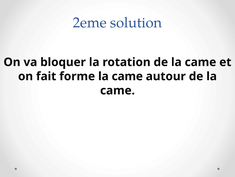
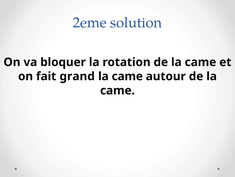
forme: forme -> grand (77, 76)
